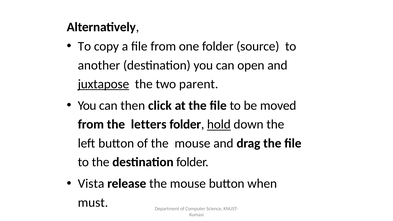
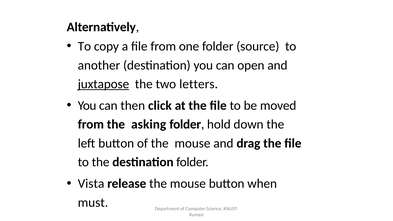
parent: parent -> letters (199, 84)
letters: letters -> asking (149, 124)
hold underline: present -> none (219, 124)
